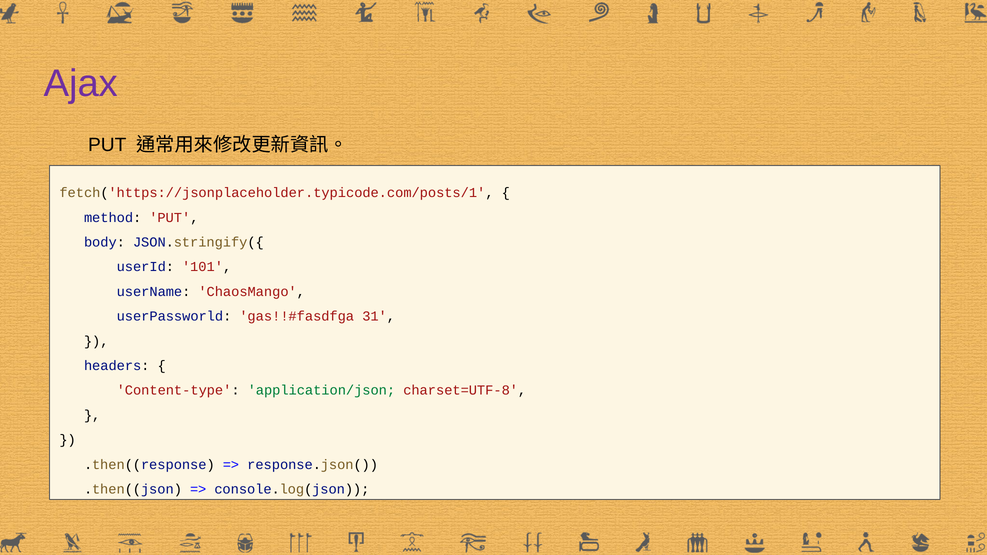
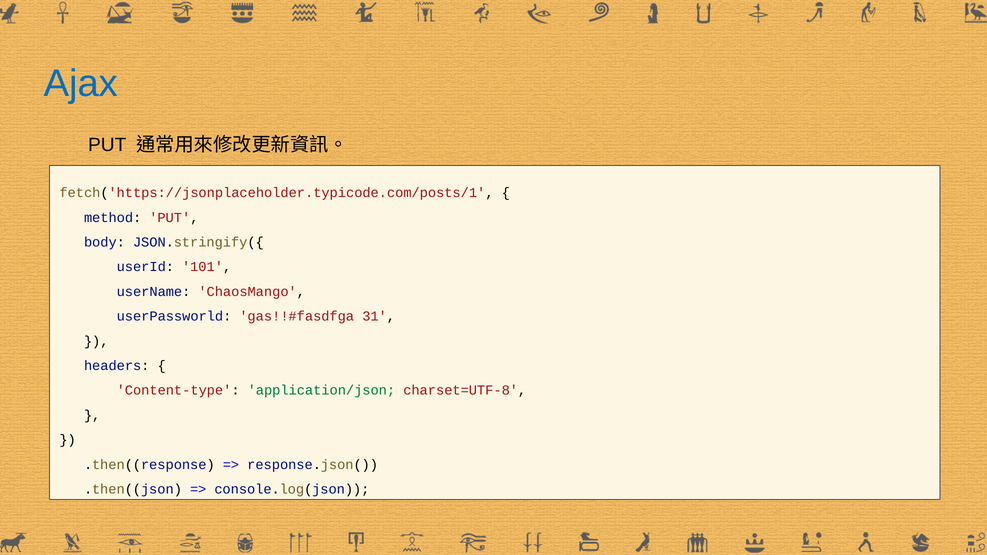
Ajax colour: purple -> blue (81, 84)
